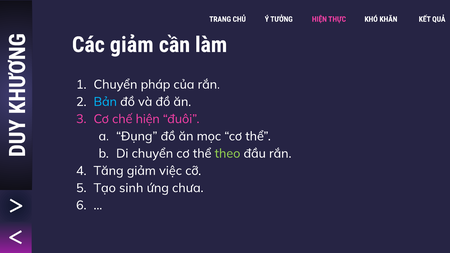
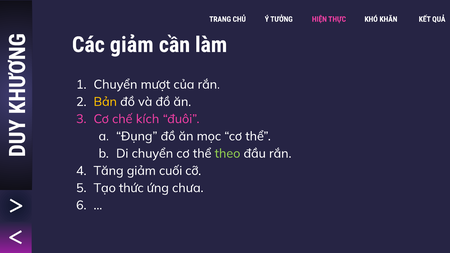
pháp: pháp -> mượt (155, 85)
Bản colour: light blue -> yellow (105, 102)
chế hiện: hiện -> kích (148, 119)
việc: việc -> cuối (171, 171)
sinh: sinh -> thức (131, 188)
